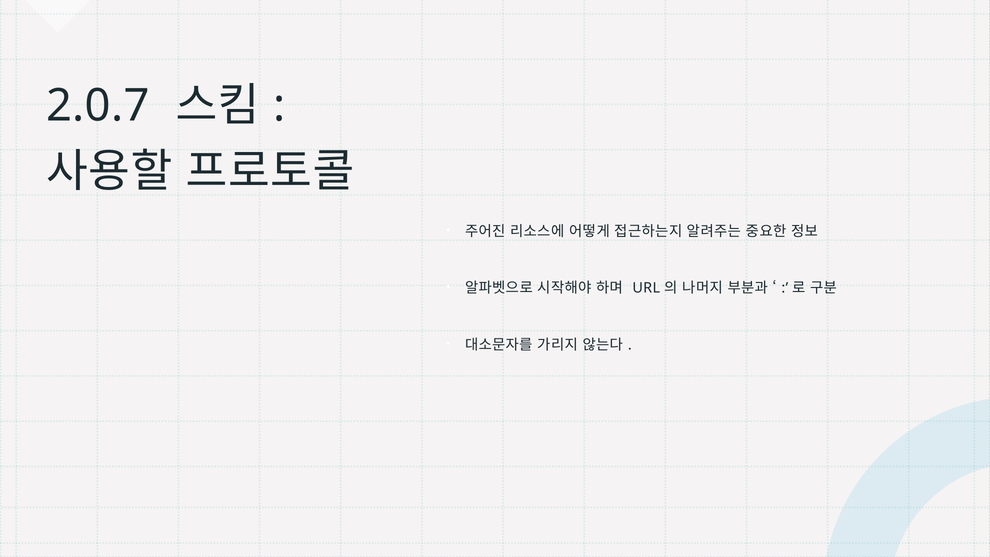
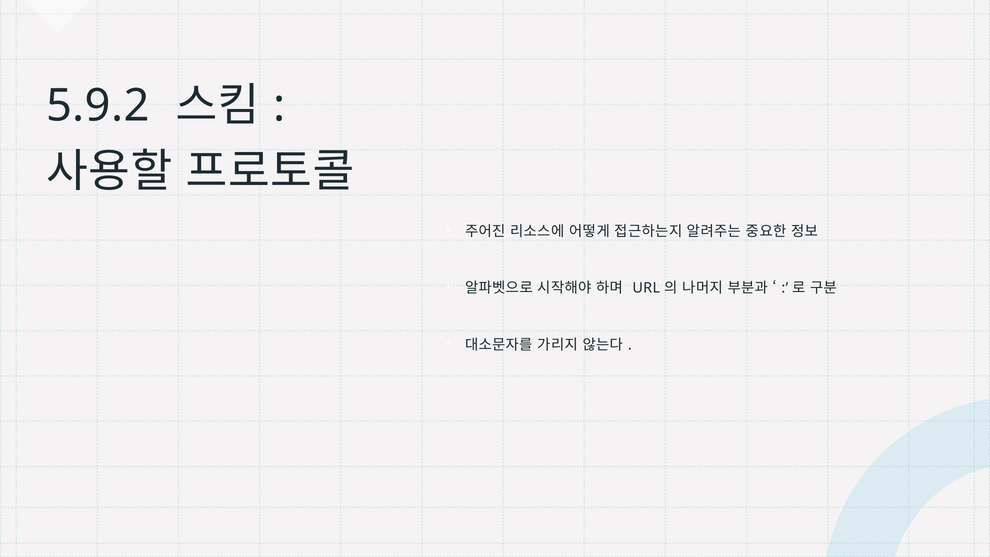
2.0.7: 2.0.7 -> 5.9.2 (98, 106)
